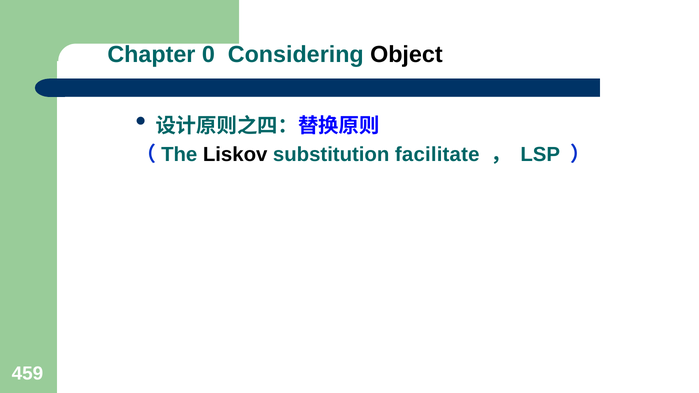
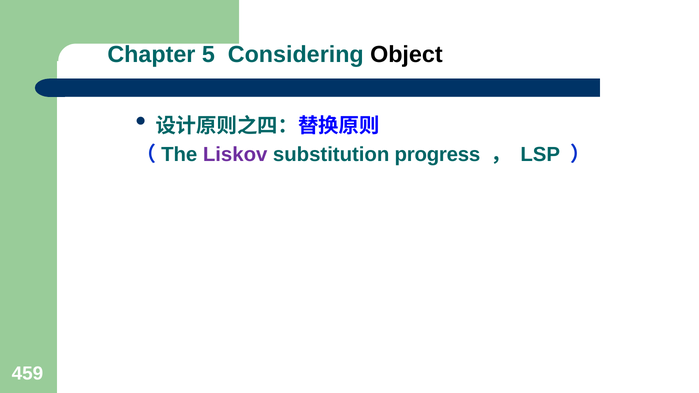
0: 0 -> 5 (208, 55)
Liskov colour: black -> purple (235, 155)
facilitate: facilitate -> progress (437, 155)
